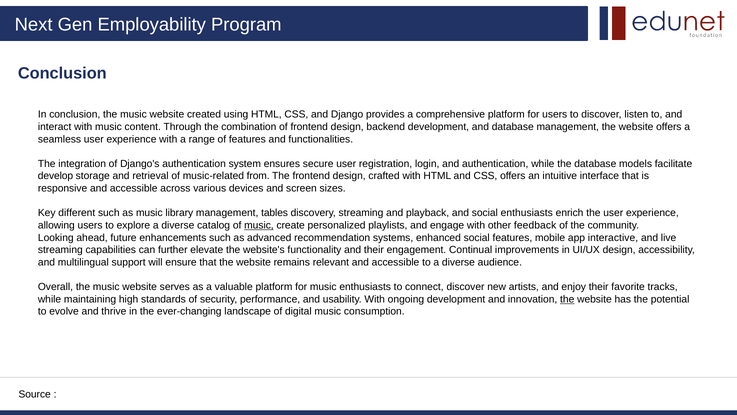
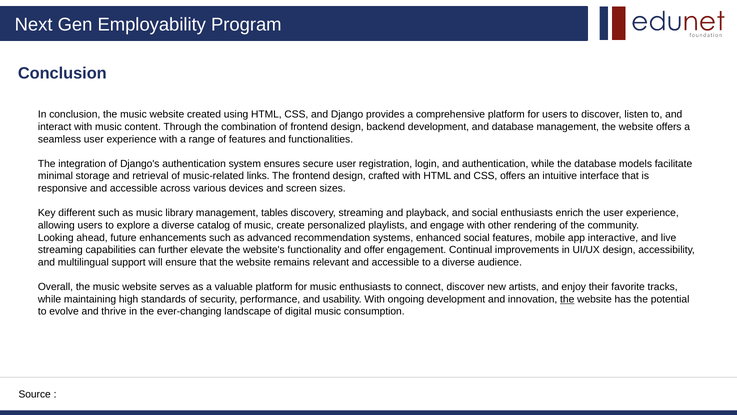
develop: develop -> minimal (55, 176)
from: from -> links (258, 176)
music underline: present -> none (259, 225)
feedback: feedback -> rendering (535, 225)
and their: their -> offer (374, 250)
